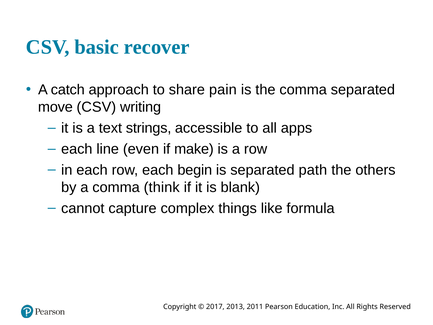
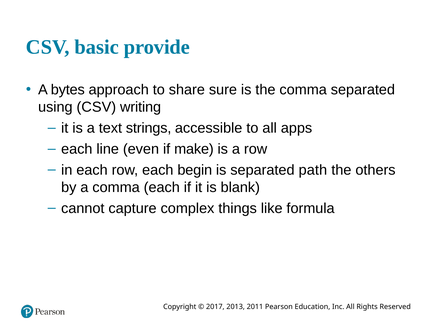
recover: recover -> provide (157, 47)
catch: catch -> bytes (68, 90)
pain: pain -> sure (223, 90)
move: move -> using (55, 107)
comma think: think -> each (162, 187)
